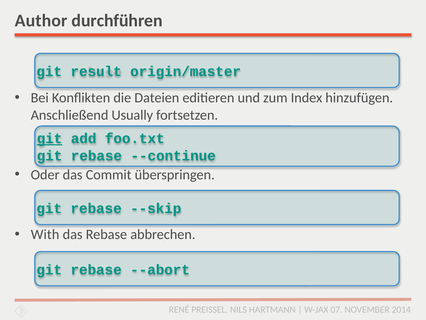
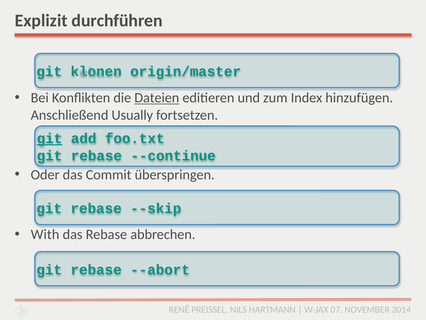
Author: Author -> Explizit (41, 21)
result: result -> klonen (96, 71)
Dateien underline: none -> present (157, 98)
